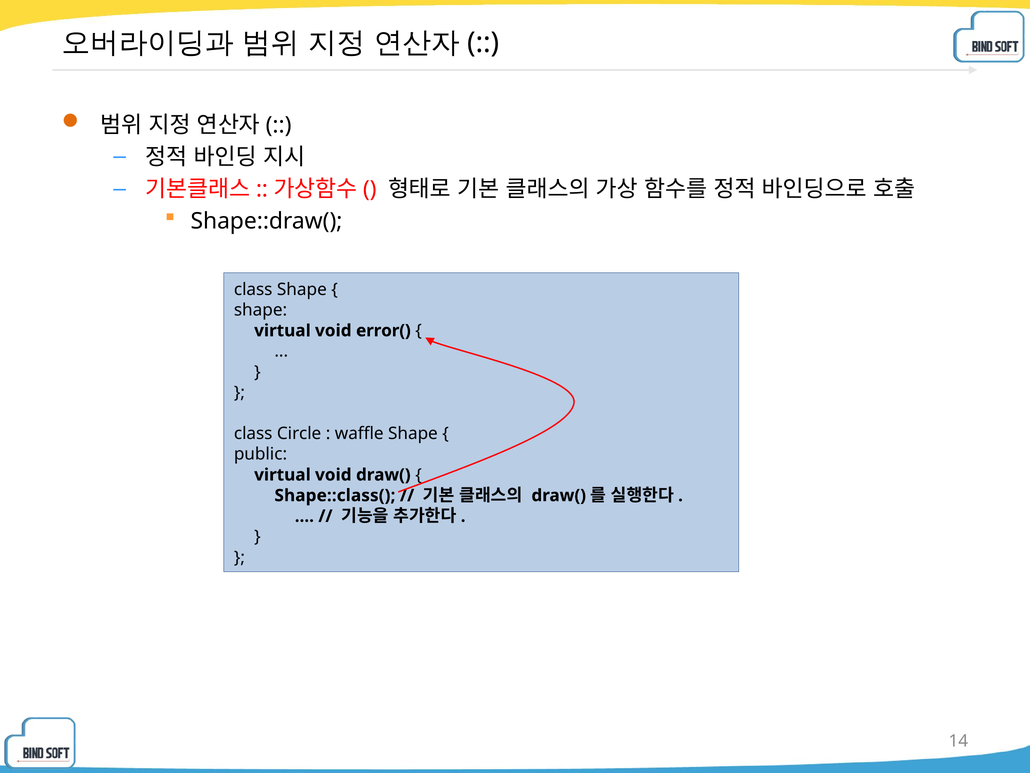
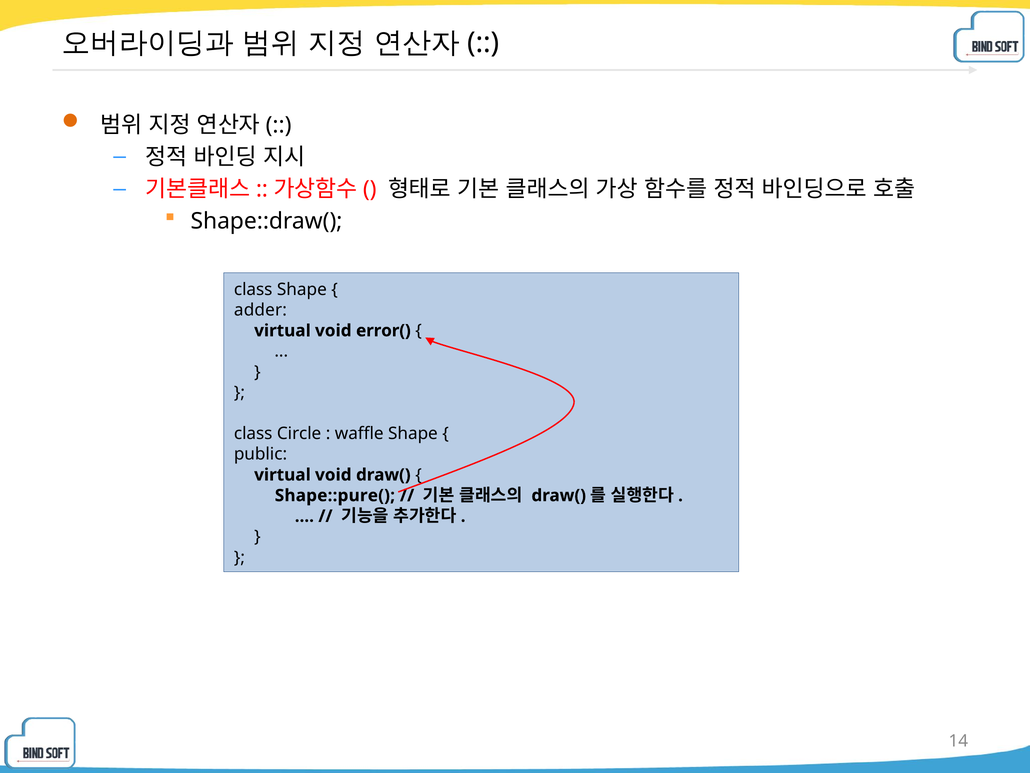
shape: shape -> adder (260, 310)
Shape::class(: Shape::class( -> Shape::pure( (335, 495)
